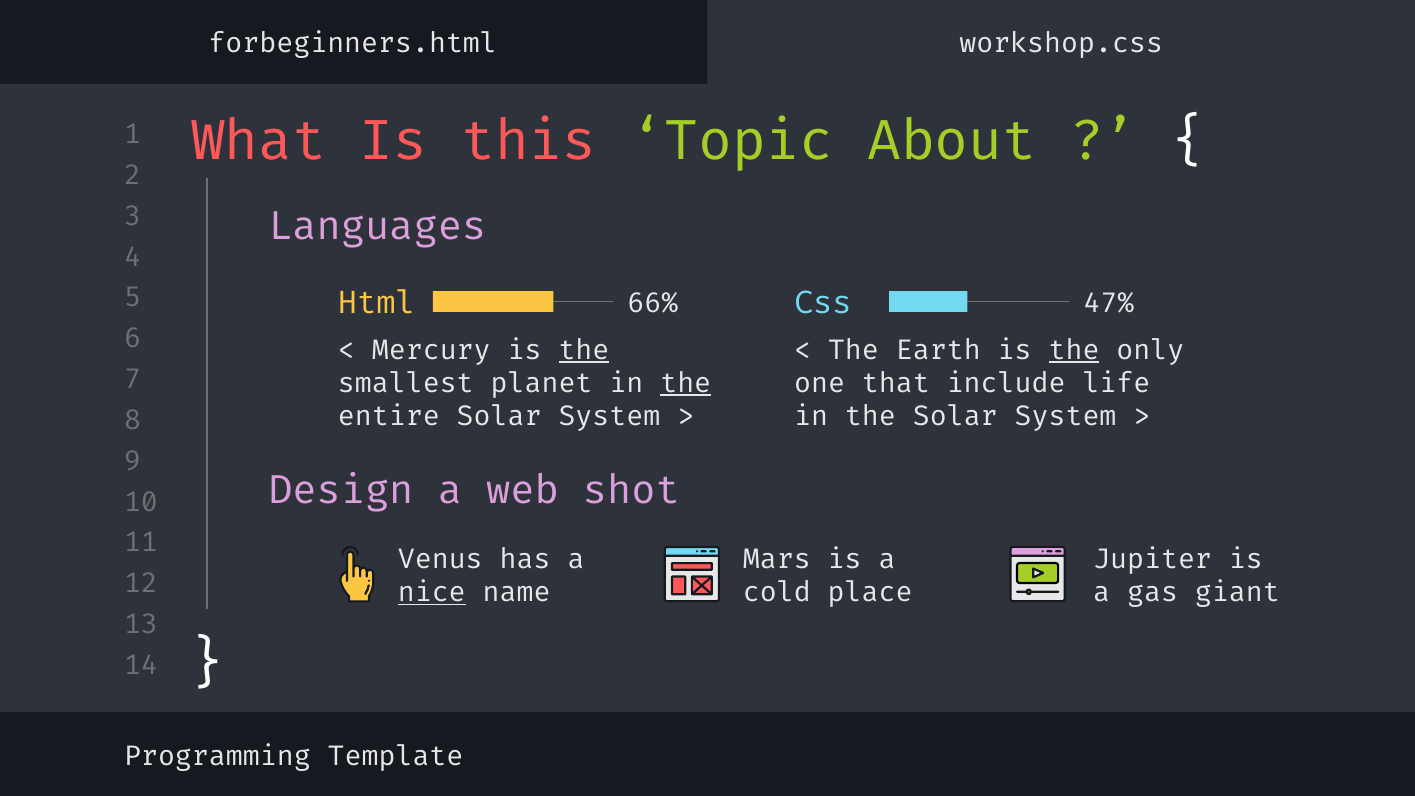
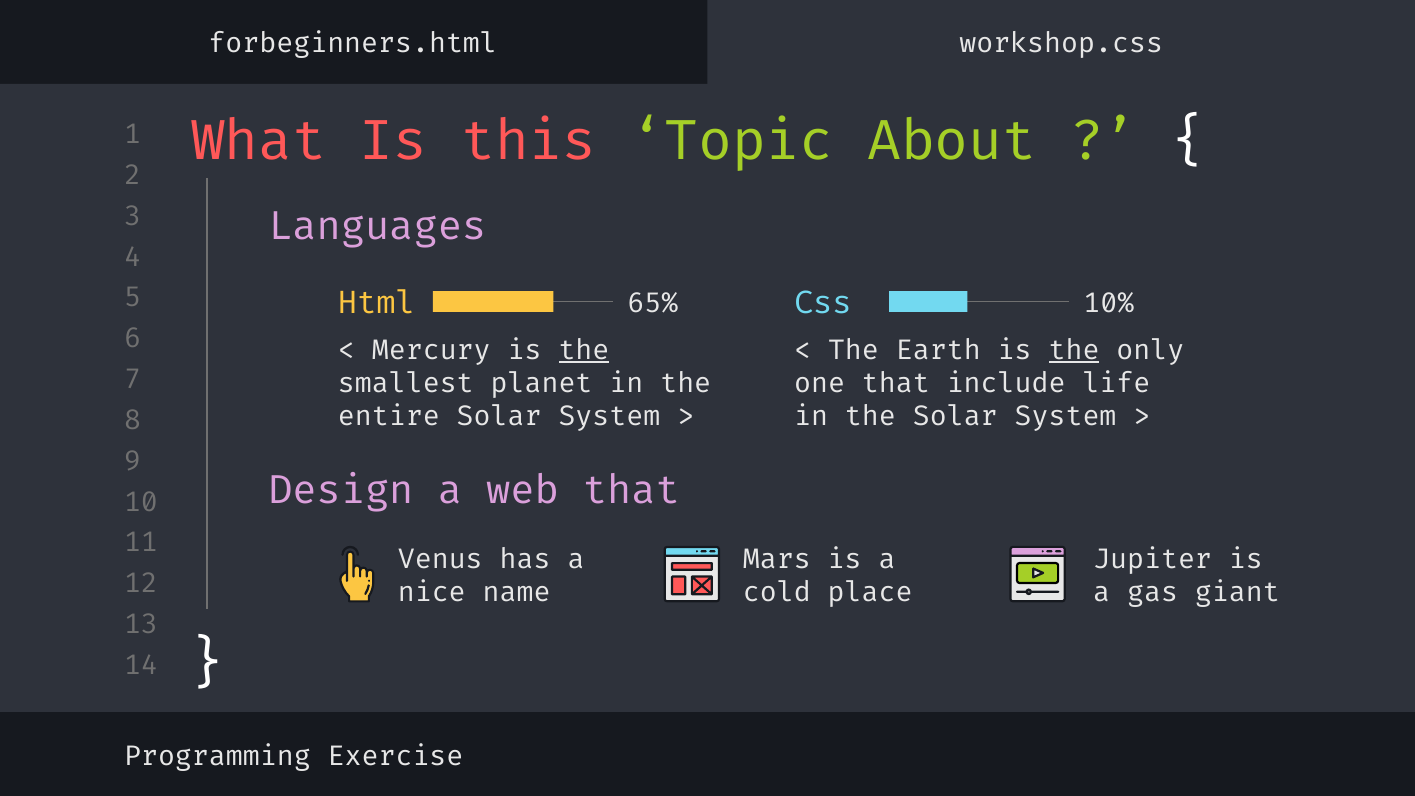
66%: 66% -> 65% (653, 303)
47%: 47% -> 10% (1109, 303)
the underline: present -> none (686, 383)
web shot: shot -> that (631, 490)
nice underline: present -> none (432, 593)
Template: Template -> Exercise (396, 756)
